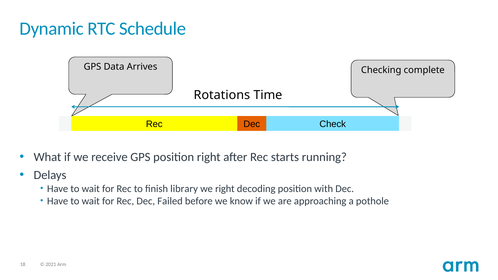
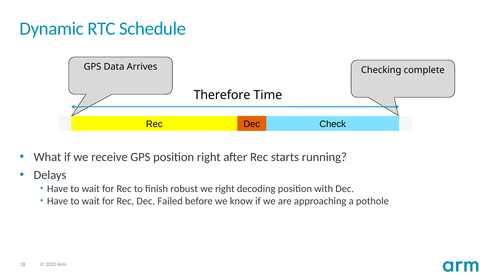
Rotations: Rotations -> Therefore (222, 95)
library: library -> robust (184, 189)
